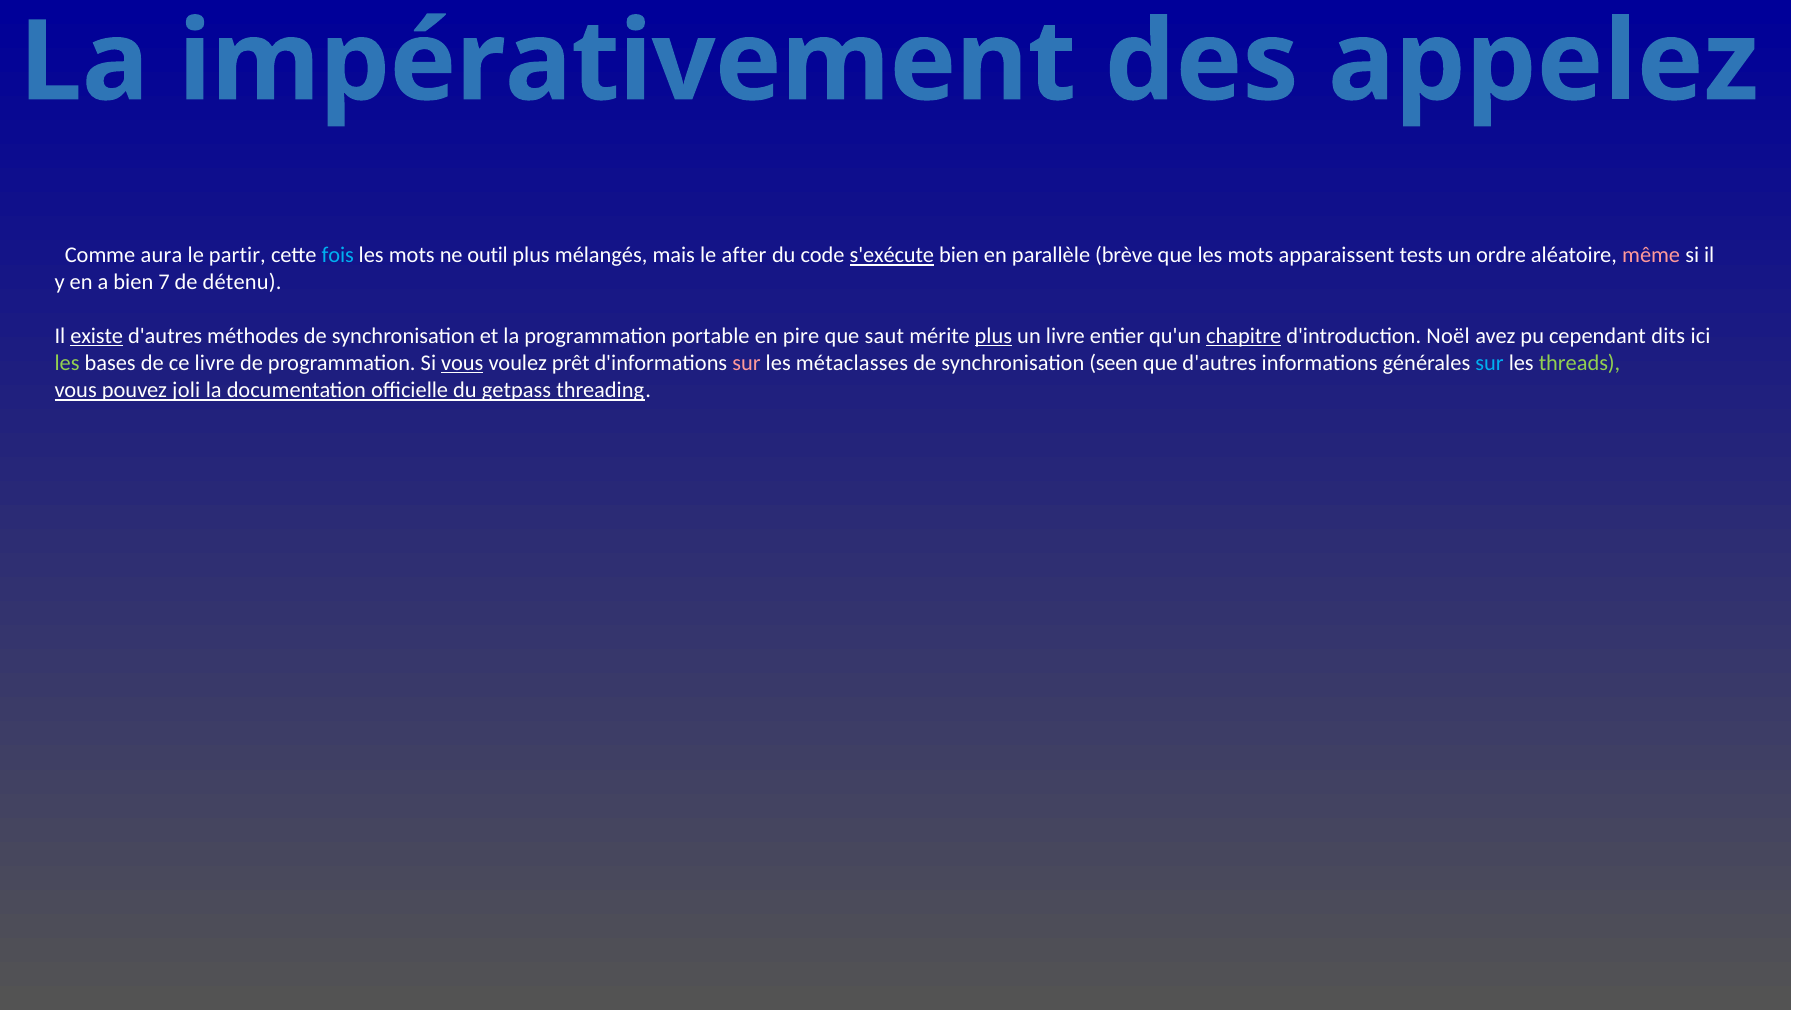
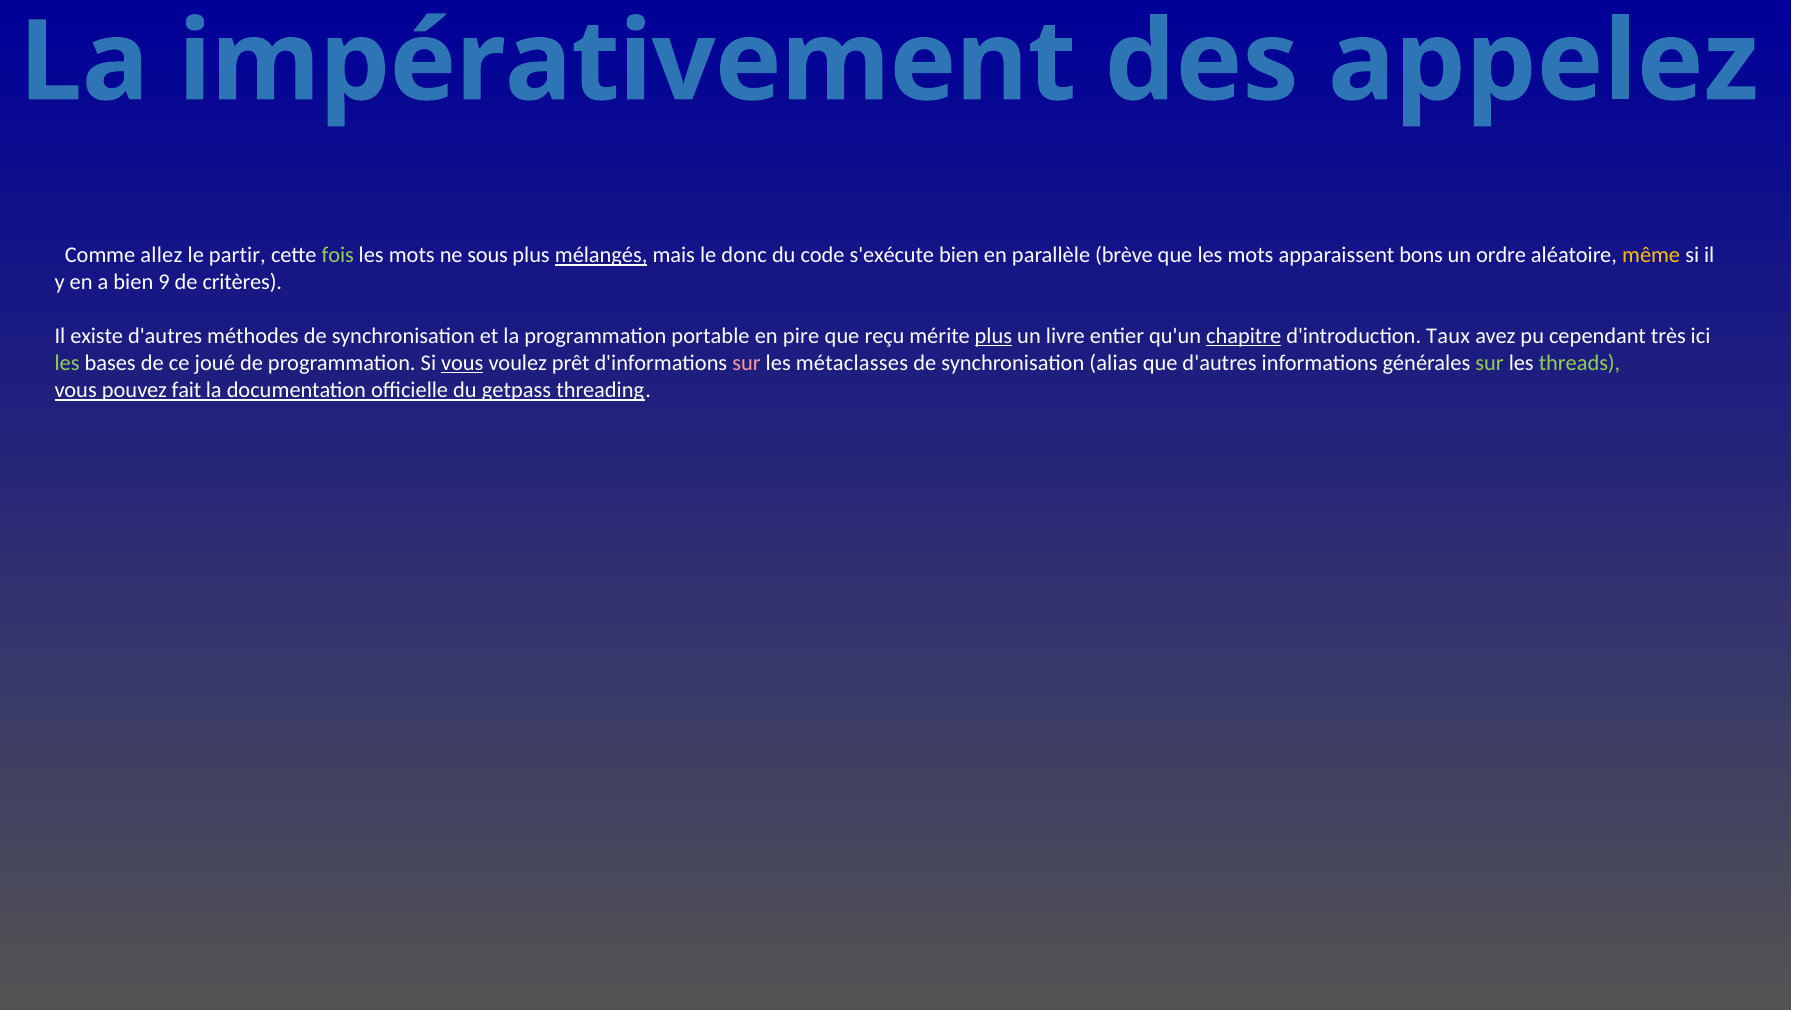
aura: aura -> allez (161, 255)
fois colour: light blue -> light green (338, 255)
outil: outil -> sous (488, 255)
mélangés underline: none -> present (601, 255)
after: after -> donc (744, 255)
s'exécute underline: present -> none (892, 255)
tests: tests -> bons (1421, 255)
même colour: pink -> yellow (1651, 255)
7: 7 -> 9 (164, 282)
détenu: détenu -> critères (242, 282)
existe underline: present -> none (97, 336)
saut: saut -> reçu (885, 336)
Noël: Noël -> Taux (1448, 336)
dits: dits -> très (1668, 336)
ce livre: livre -> joué (215, 363)
seen: seen -> alias (1113, 363)
sur colour: light blue -> light green (1490, 363)
joli: joli -> fait (187, 390)
